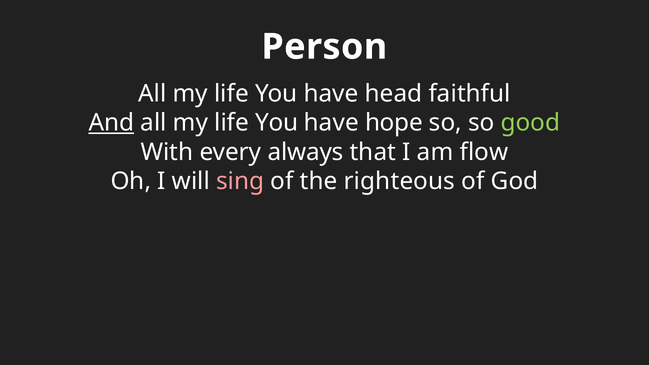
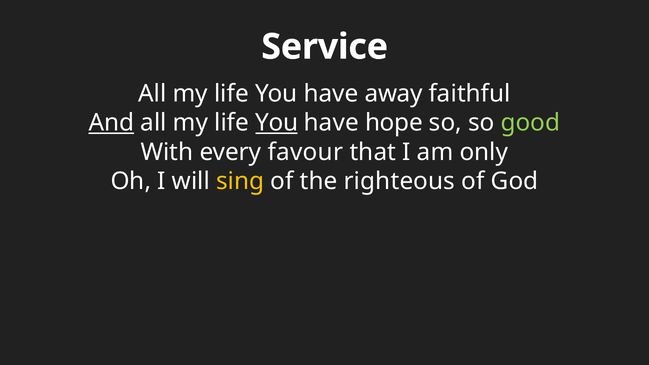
Person: Person -> Service (325, 47)
head: head -> away (394, 94)
You underline: none -> present (277, 123)
always: always -> favour (305, 152)
flow: flow -> only (484, 152)
sing colour: pink -> yellow (240, 181)
